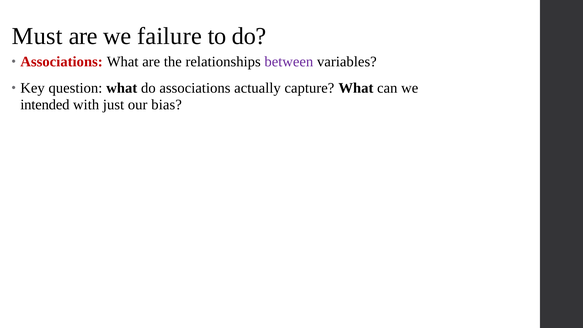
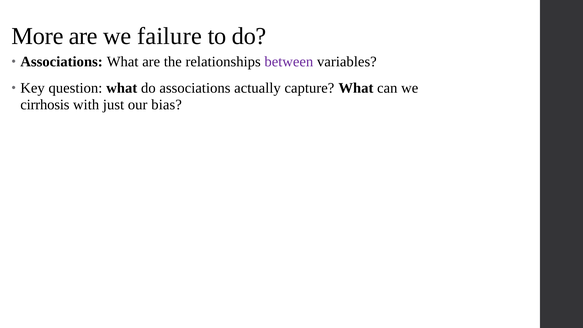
Must: Must -> More (38, 36)
Associations colour: red -> black (62, 62)
intended: intended -> cirrhosis (45, 105)
